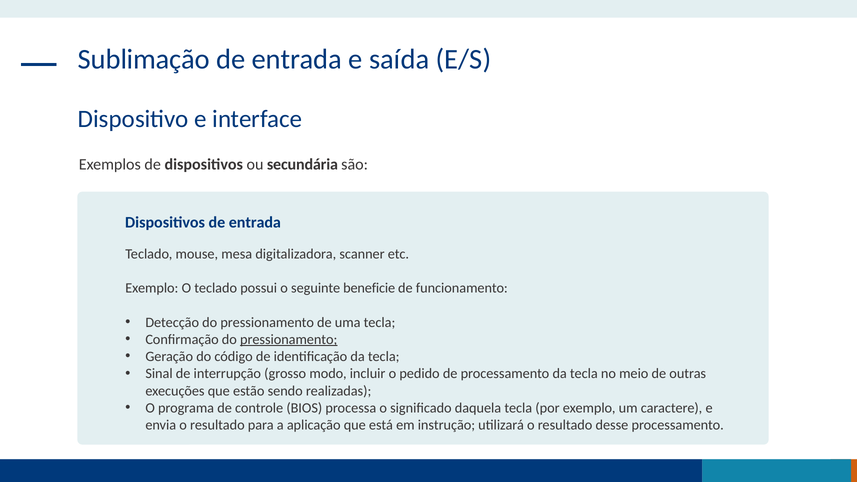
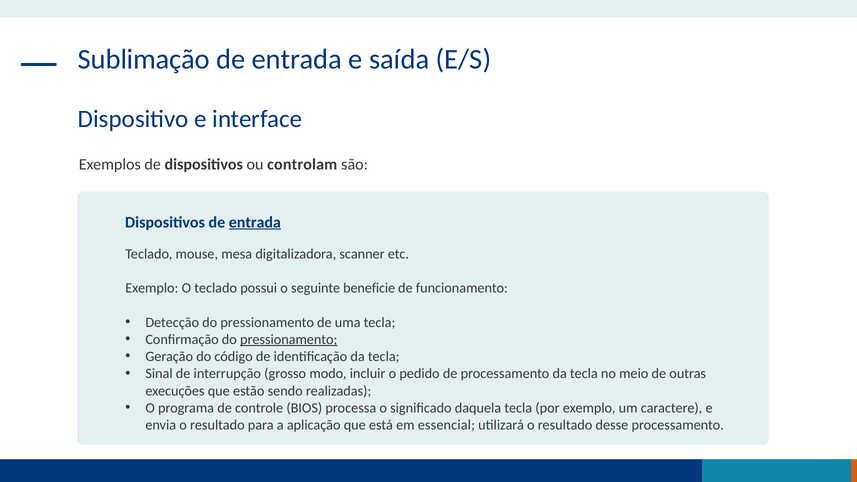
secundária: secundária -> controlam (302, 165)
entrada underline: none -> present (255, 222)
instrução: instrução -> essencial (446, 425)
